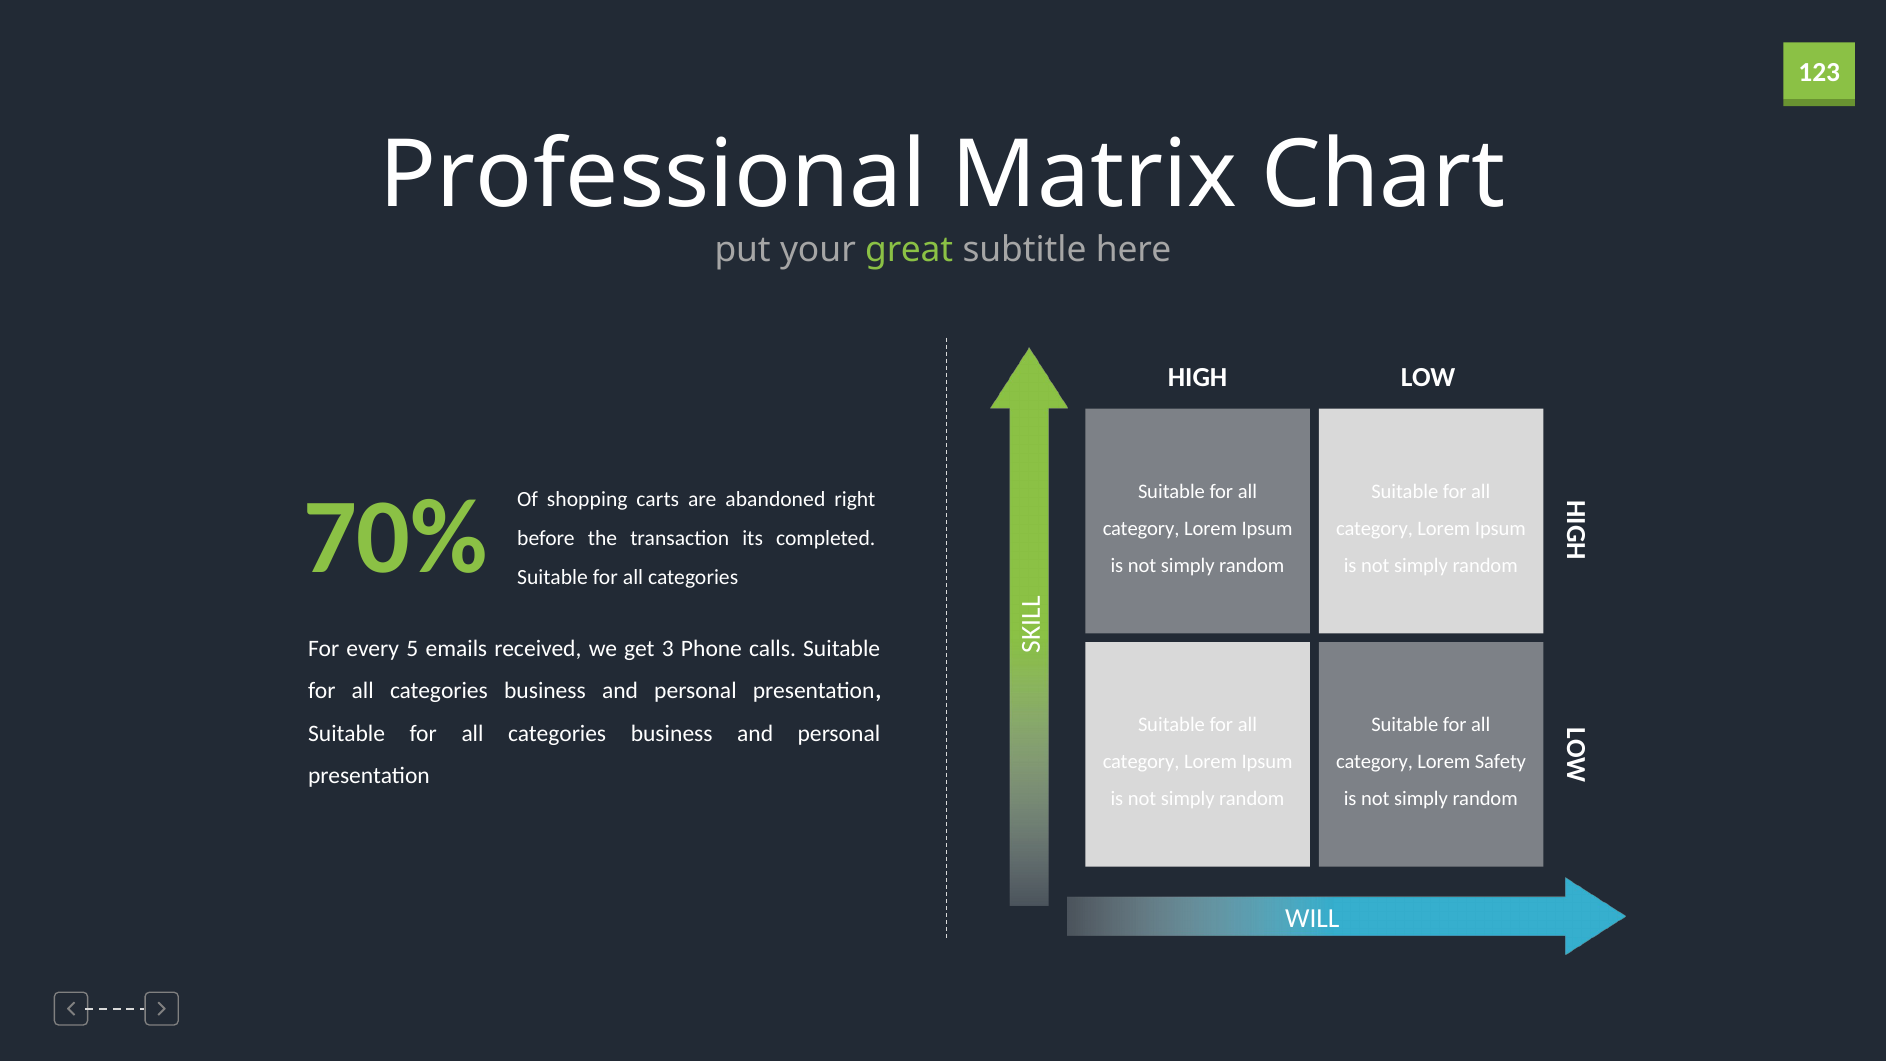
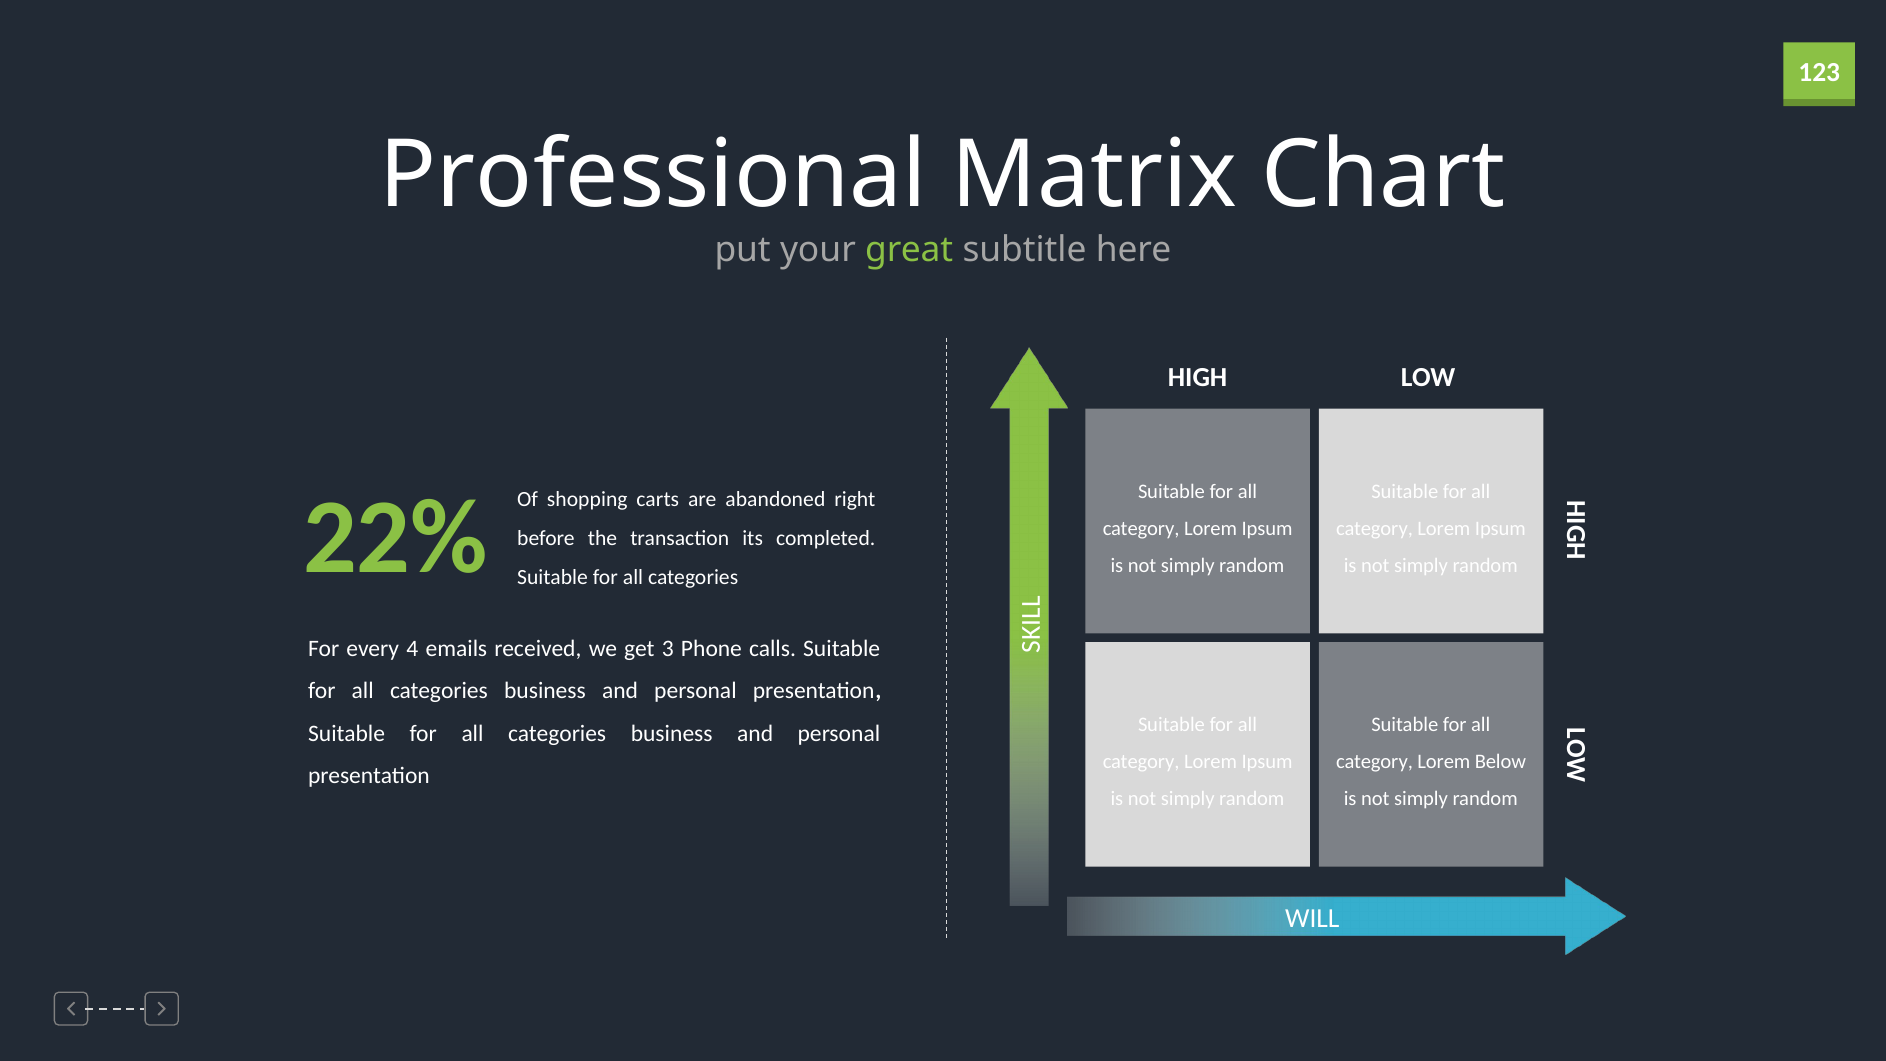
70%: 70% -> 22% (396, 538)
5: 5 -> 4 (412, 648)
Safety: Safety -> Below (1500, 762)
